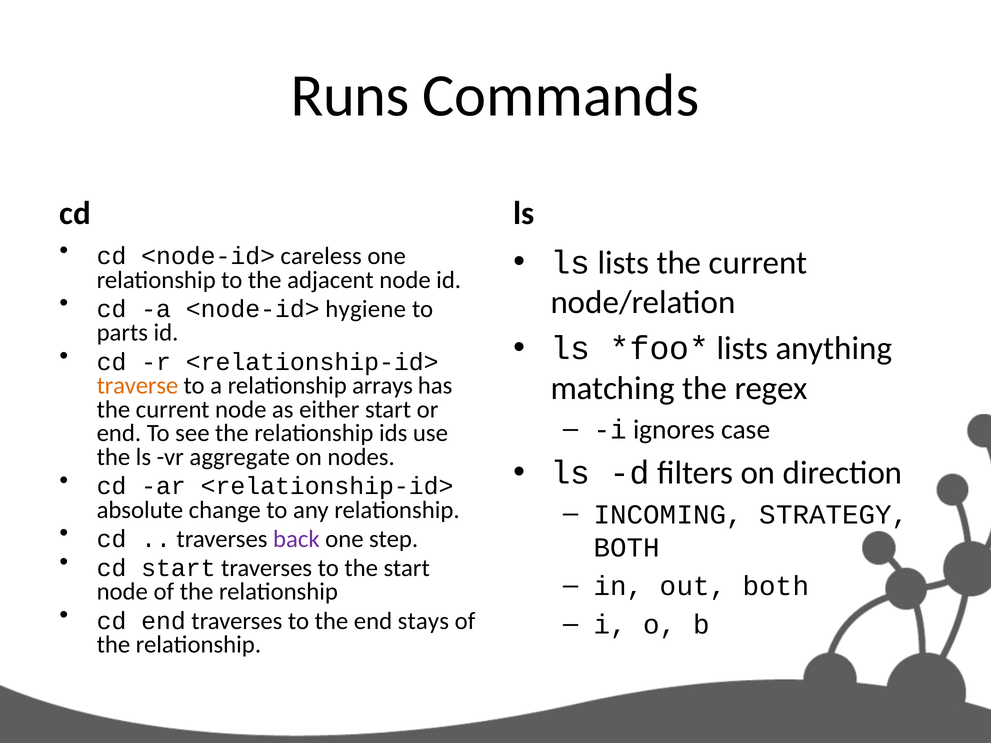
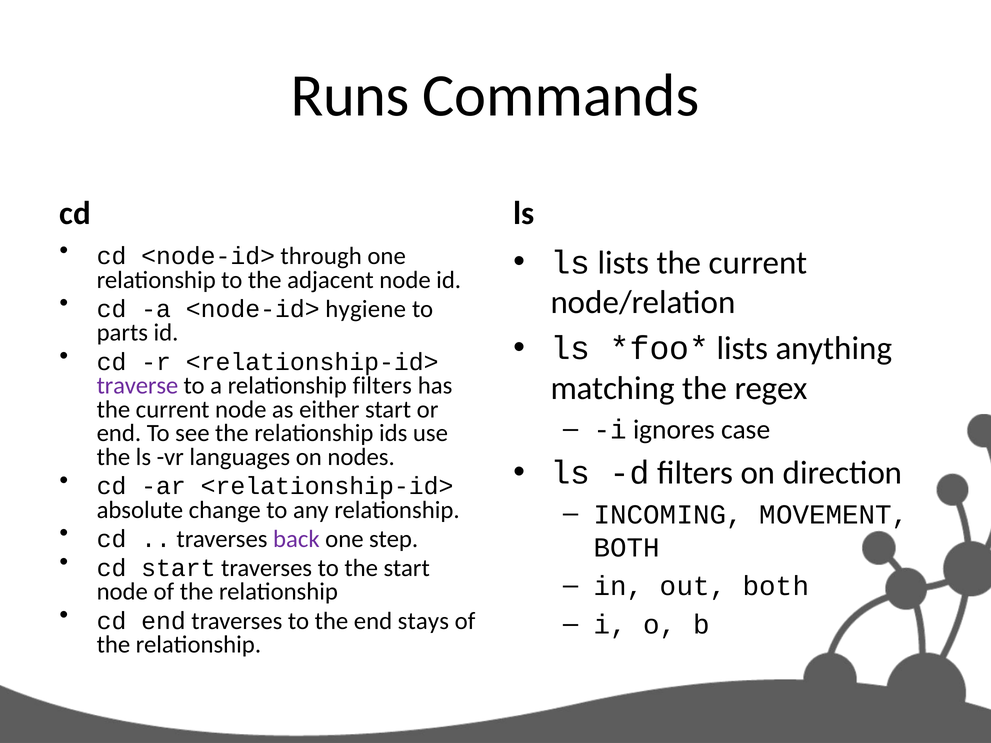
careless: careless -> through (321, 256)
traverse colour: orange -> purple (137, 386)
relationship arrays: arrays -> filters (382, 386)
aggregate: aggregate -> languages (240, 457)
STRATEGY: STRATEGY -> MOVEMENT (834, 515)
